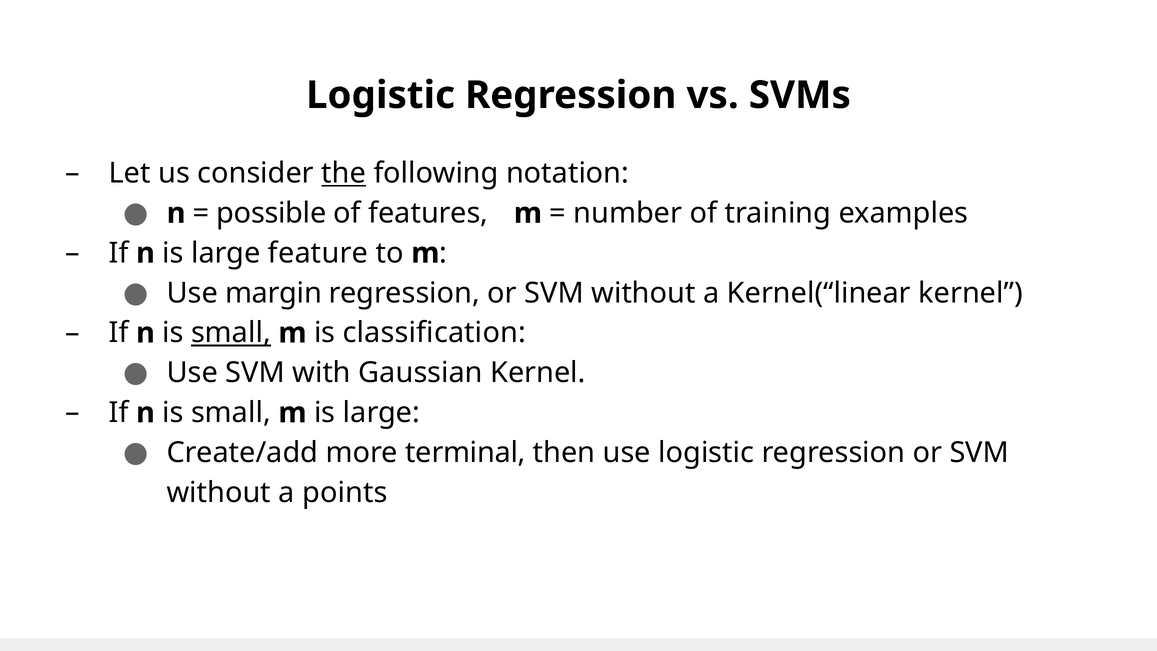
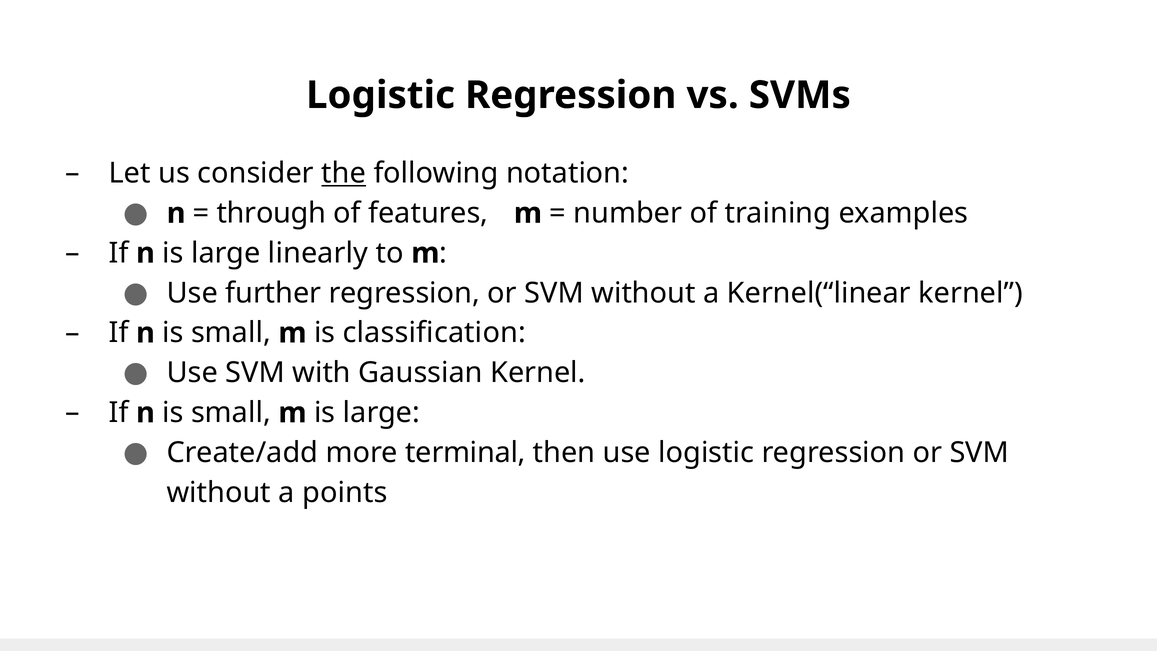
possible: possible -> through (271, 213)
feature: feature -> linearly (318, 253)
margin: margin -> further (273, 293)
small underline: present -> none (231, 333)
